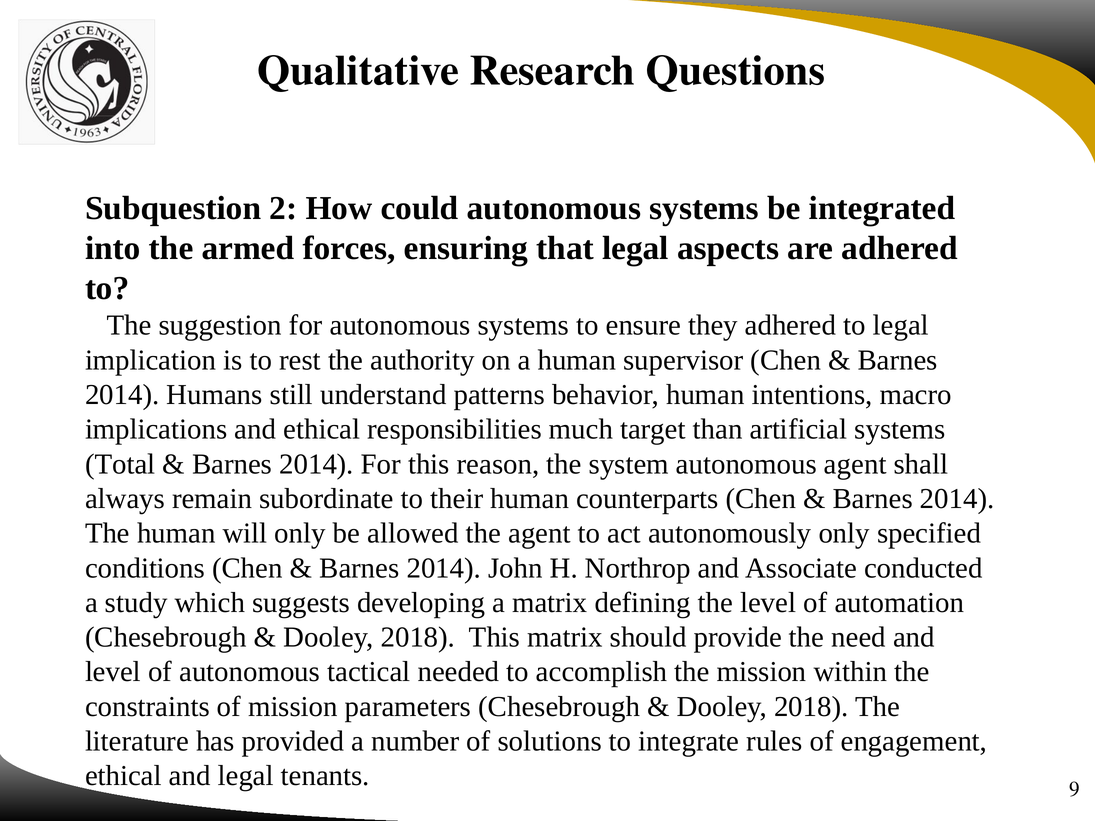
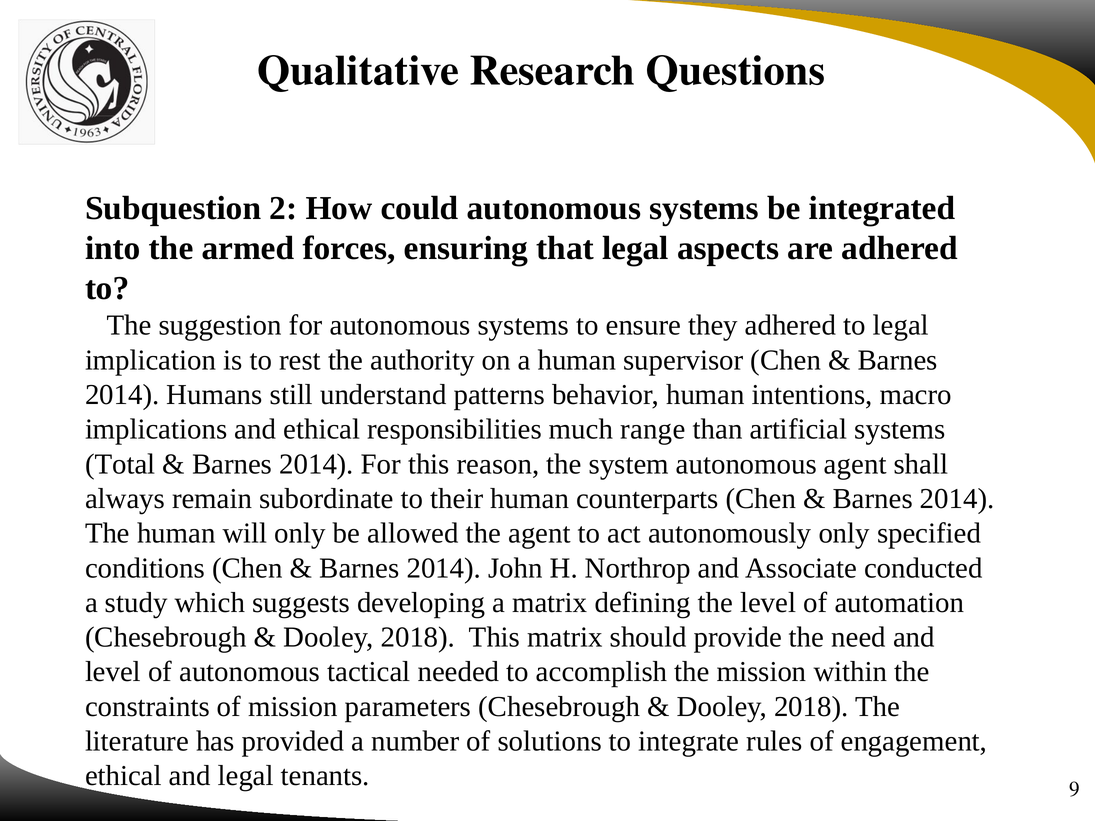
target: target -> range (653, 430)
